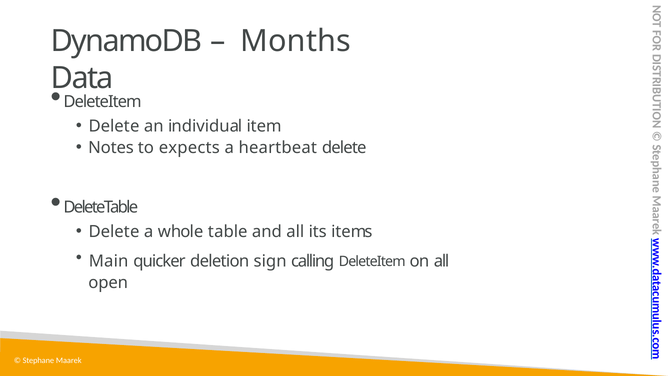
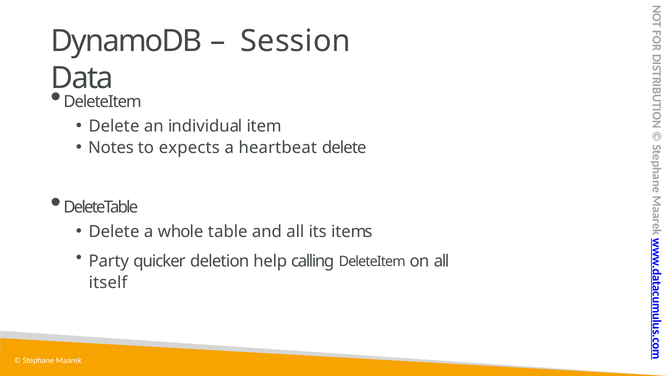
Months: Months -> Session (296, 41)
Main: Main -> Party (109, 261)
sign: sign -> help (270, 261)
open: open -> itself (108, 283)
